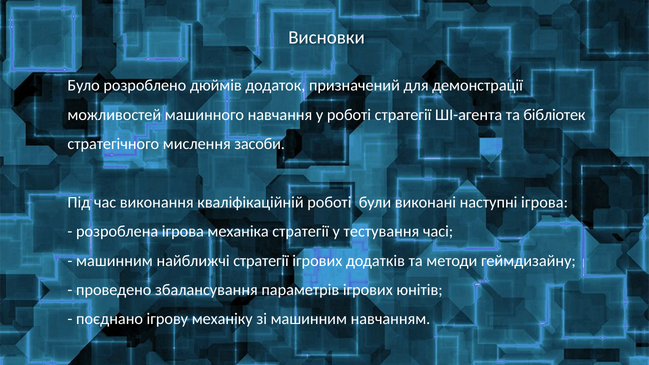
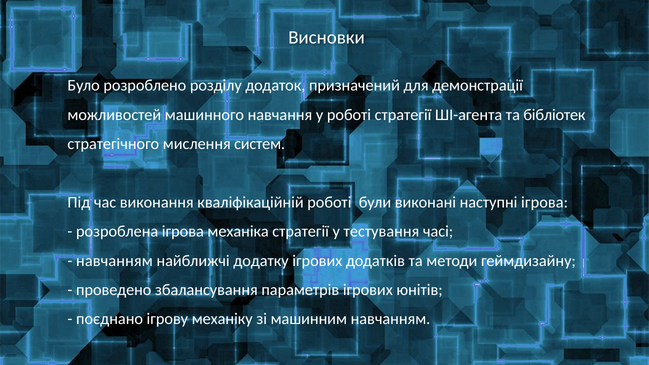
дюймів: дюймів -> розділу (216, 86)
засоби: засоби -> систем (260, 144)
машинним: машинним -> навчанням (114, 261)
найближчі стратегії: стратегії -> додатку (261, 261)
